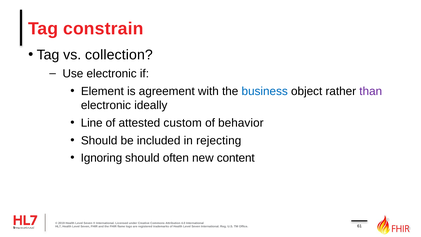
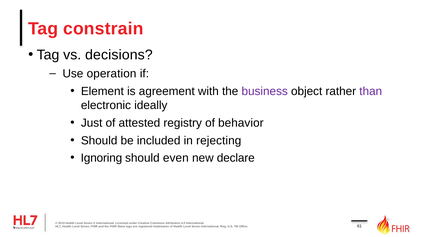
collection: collection -> decisions (119, 55)
Use electronic: electronic -> operation (112, 74)
business colour: blue -> purple (265, 91)
Line: Line -> Just (92, 123)
custom: custom -> registry (183, 123)
often: often -> even (176, 158)
content: content -> declare (236, 158)
